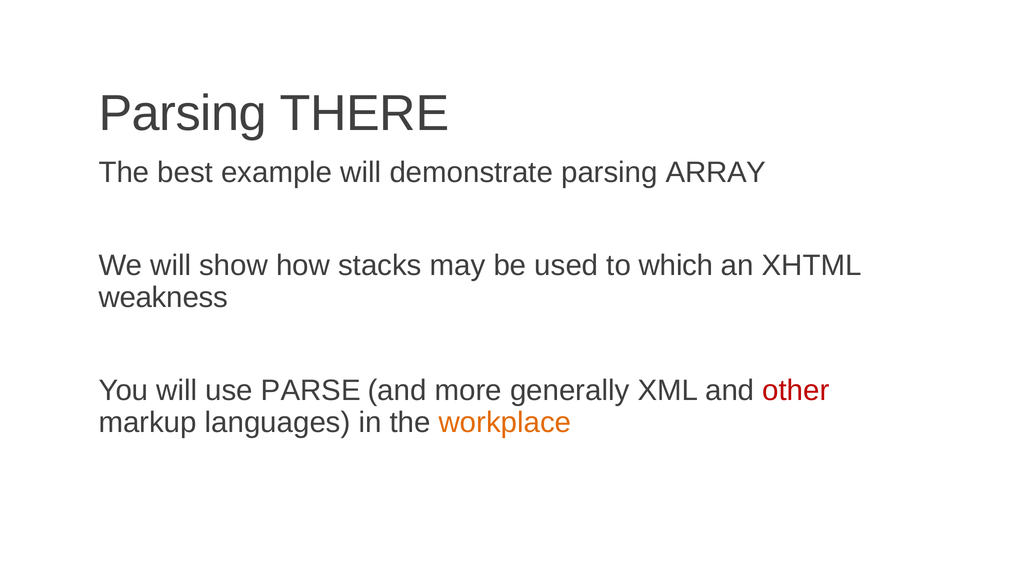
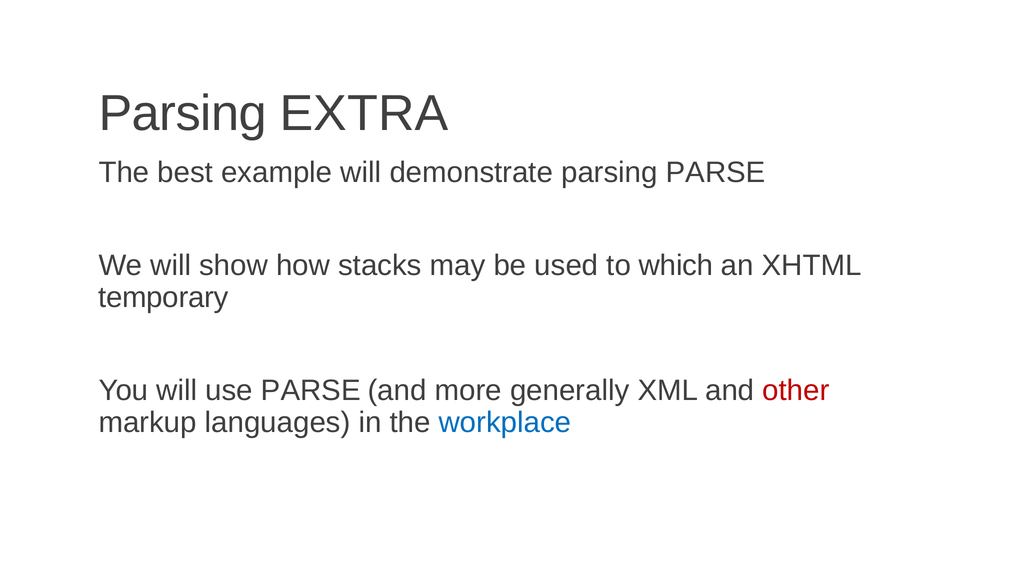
THERE: THERE -> EXTRA (364, 113)
parsing ARRAY: ARRAY -> PARSE (716, 173)
weakness: weakness -> temporary (163, 297)
workplace colour: orange -> blue (505, 422)
